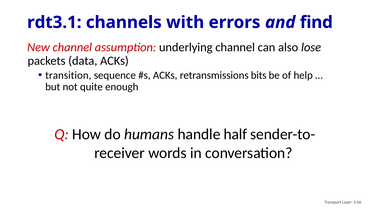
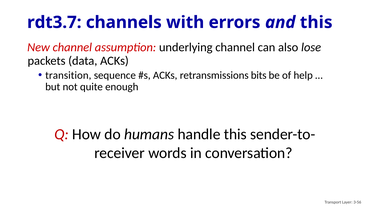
rdt3.1: rdt3.1 -> rdt3.7 (54, 22)
and find: find -> this (316, 22)
handle half: half -> this (235, 134)
